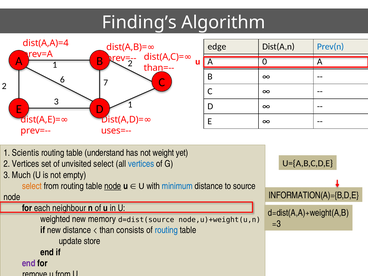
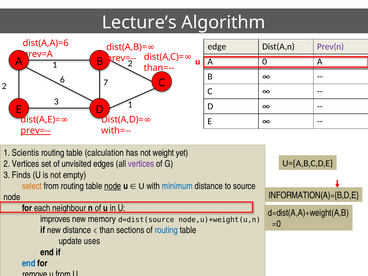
Finding’s: Finding’s -> Lecture’s (139, 22)
dist(A,A)=4: dist(A,A)=4 -> dist(A,A)=6 (46, 43)
Prev(n colour: blue -> purple (331, 47)
uses=--: uses=-- -> with=-- (116, 131)
prev=-- underline: none -> present (36, 131)
understand: understand -> calculation (104, 153)
unvisited select: select -> edges (104, 164)
vertices colour: blue -> purple (141, 164)
Much: Much -> Finds (21, 175)
weighted: weighted -> improves (55, 219)
=3: =3 -> =0 (276, 224)
consists: consists -> sections (130, 230)
store: store -> uses (92, 241)
end colour: purple -> blue (29, 263)
